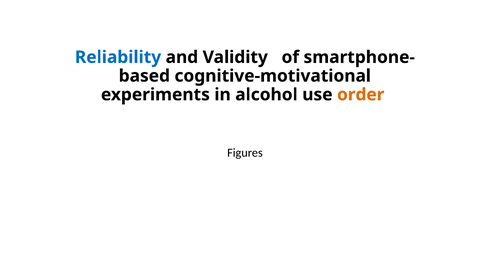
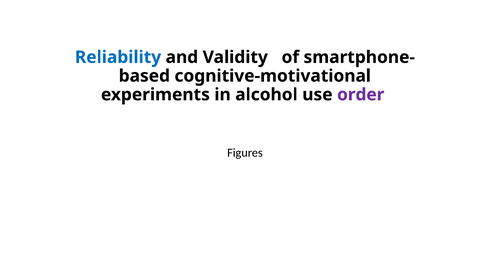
order colour: orange -> purple (361, 95)
